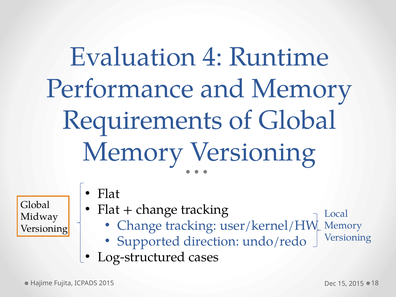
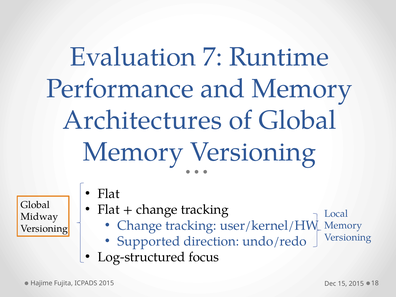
4: 4 -> 7 (213, 57)
Requirements: Requirements -> Architectures (142, 120)
cases: cases -> focus (204, 257)
